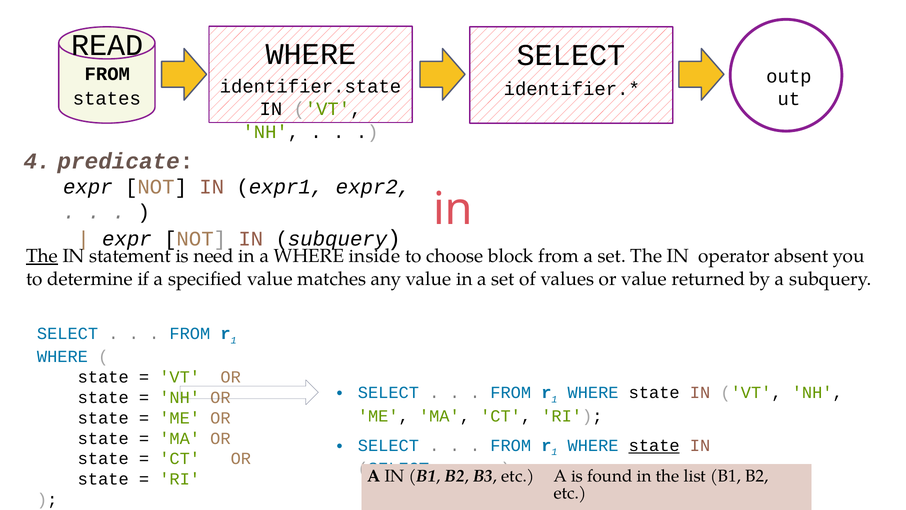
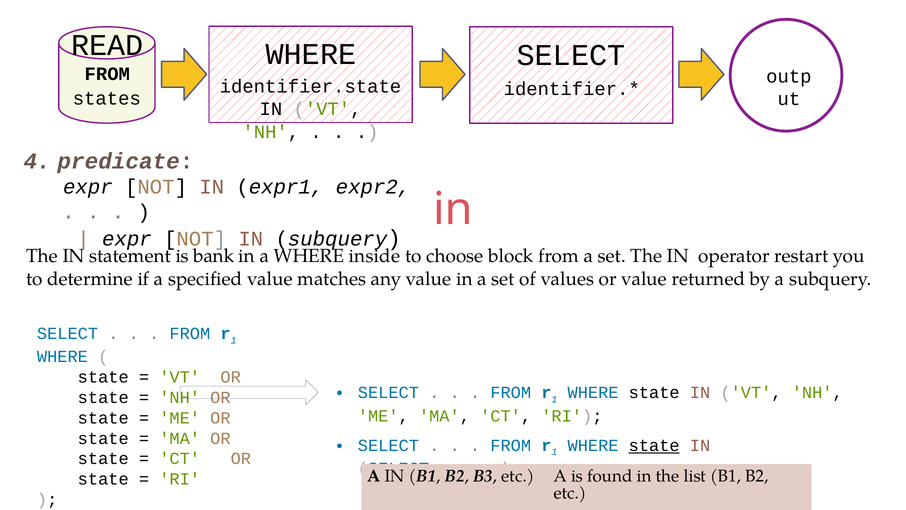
The underline: present -> none (42, 256)
need: need -> bank (214, 256)
absent: absent -> restart (801, 256)
